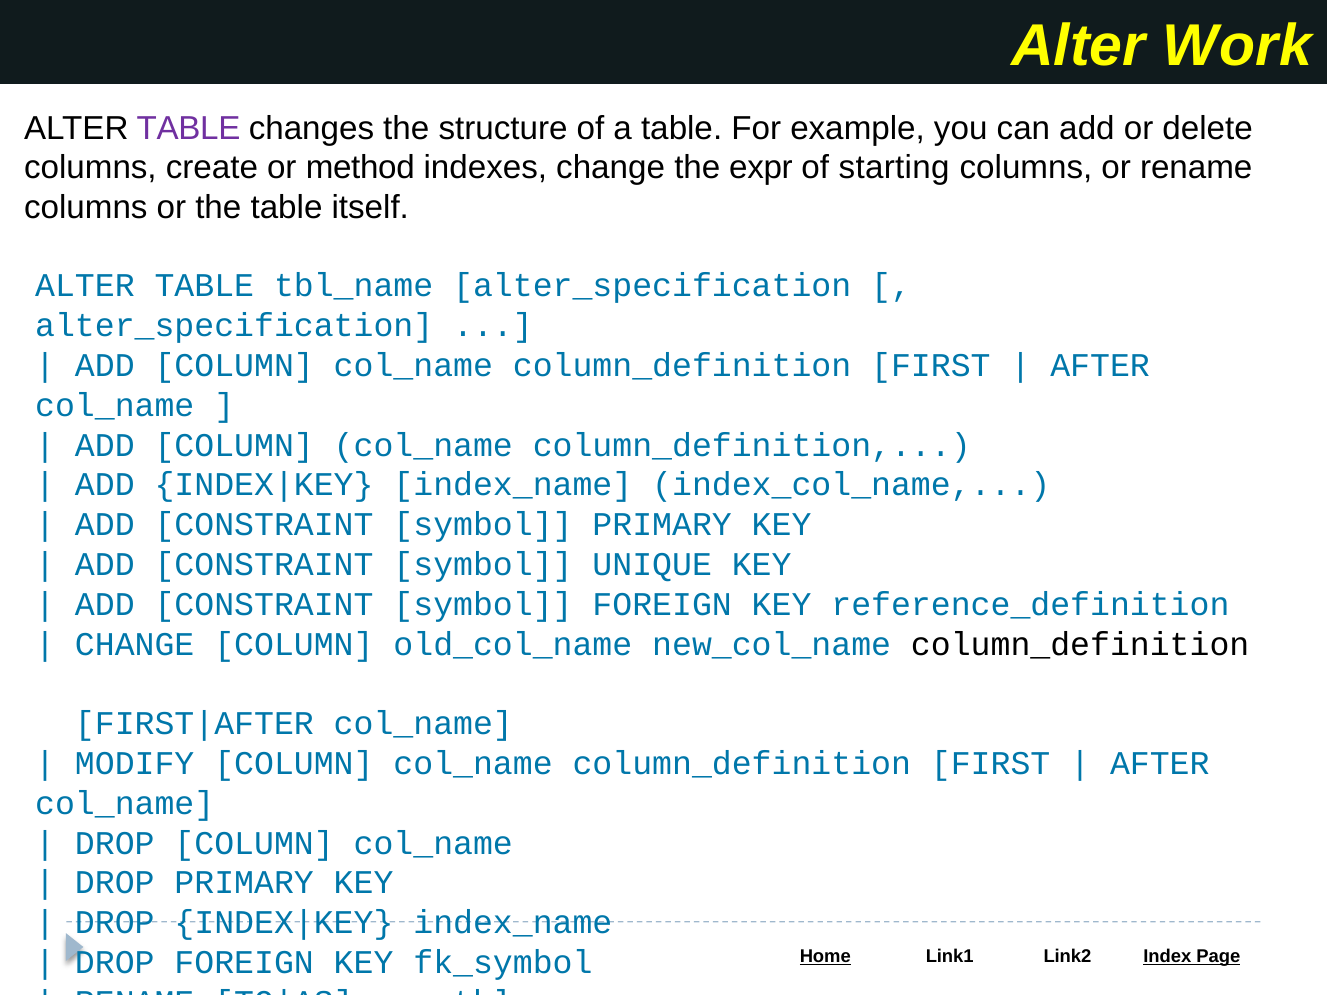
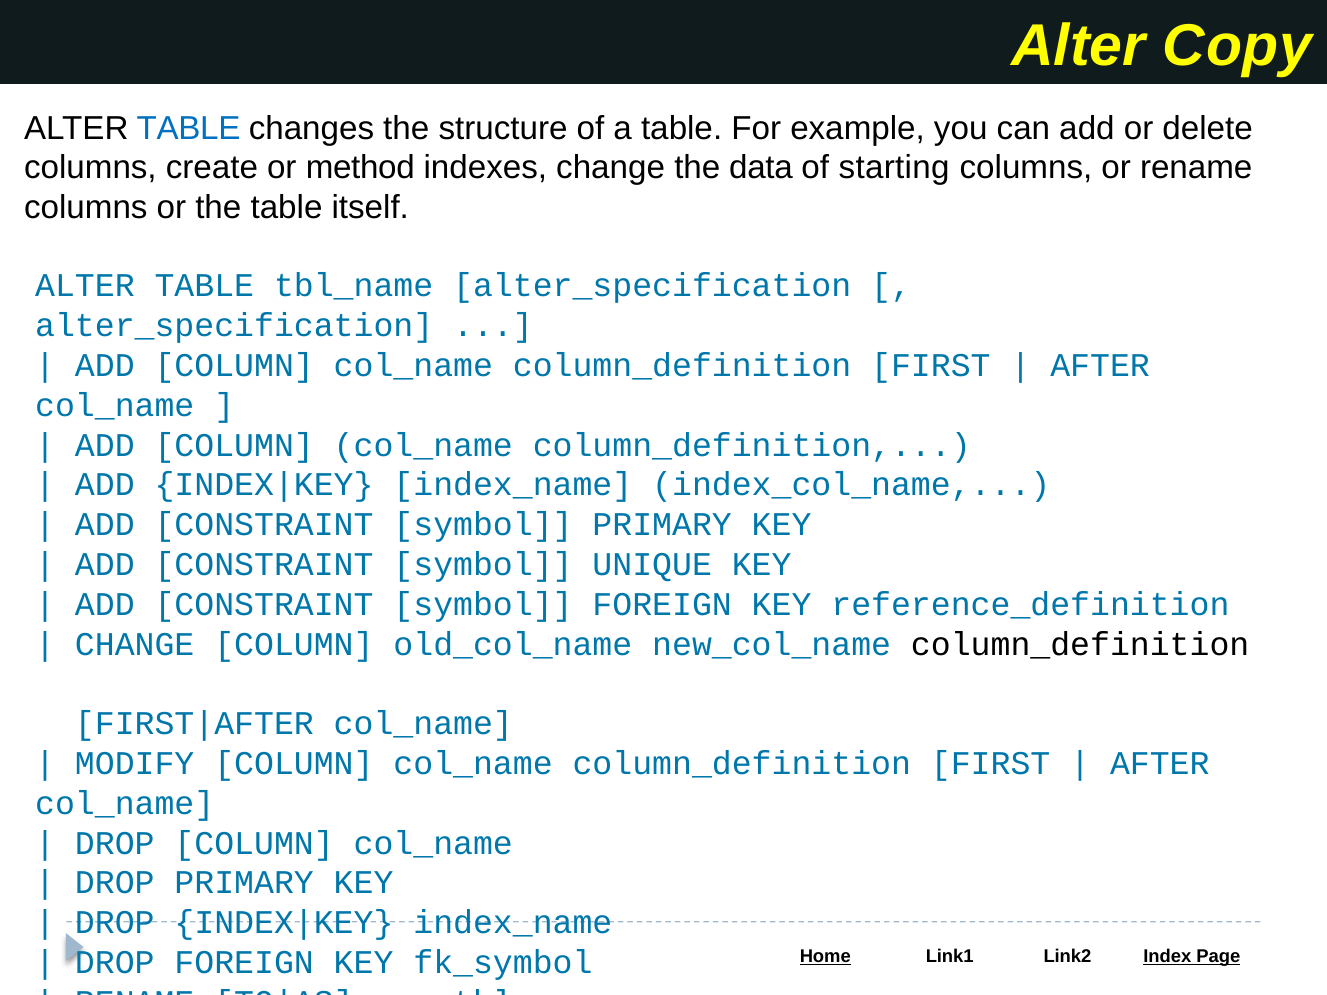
Work: Work -> Copy (1237, 46)
TABLE colour: purple -> blue (189, 128)
expr: expr -> data (761, 168)
